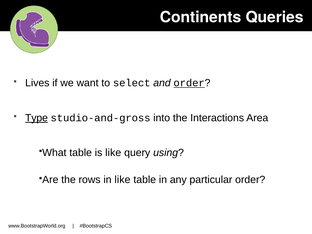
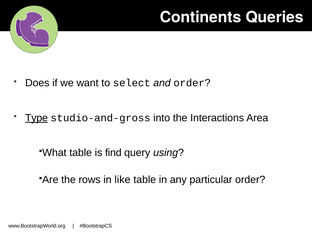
Lives: Lives -> Does (37, 83)
order underline: present -> none (189, 83)
is like: like -> find (113, 153)
